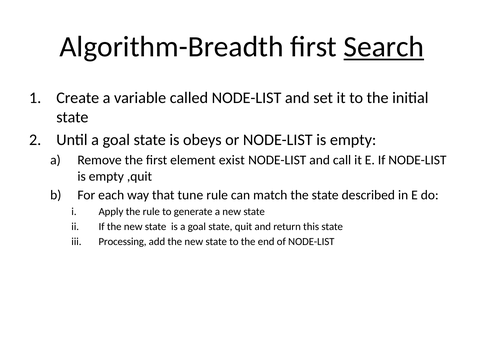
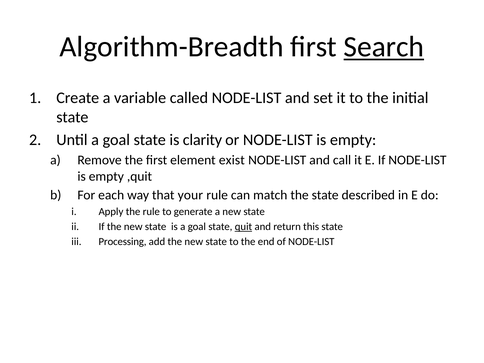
obeys: obeys -> clarity (202, 140)
tune: tune -> your (190, 195)
quit underline: none -> present (243, 227)
